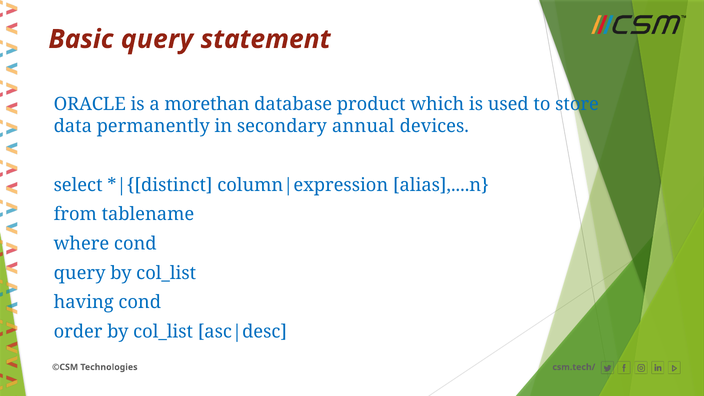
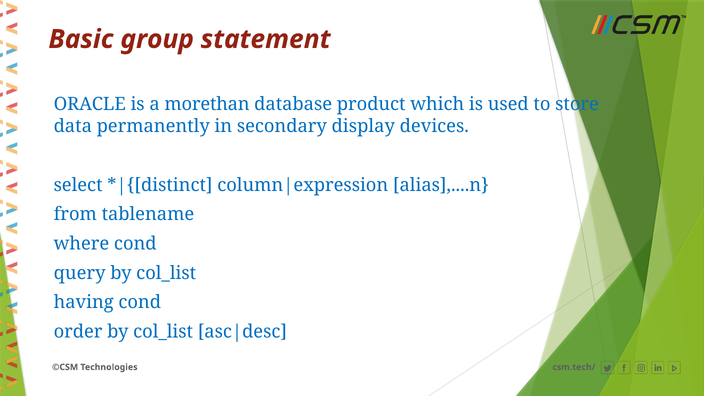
Basic query: query -> group (157, 39)
annual: annual -> display (363, 126)
